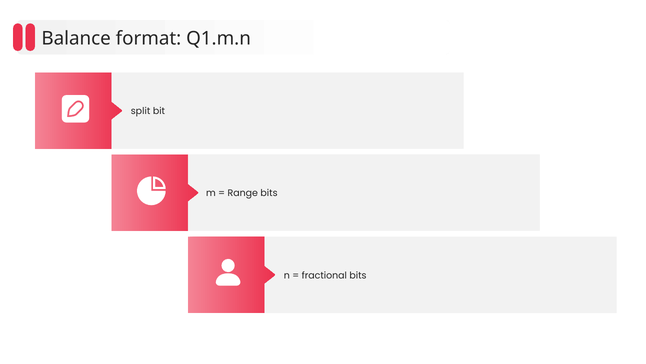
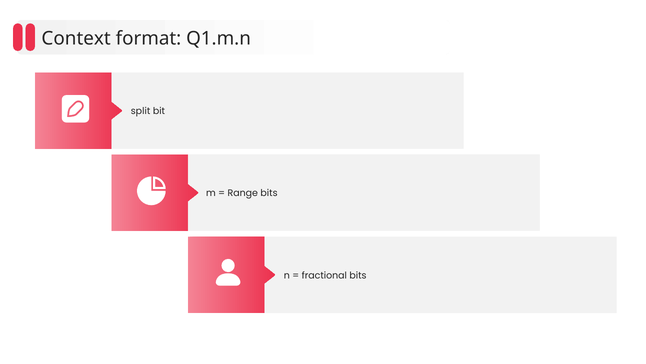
Balance: Balance -> Context (76, 38)
